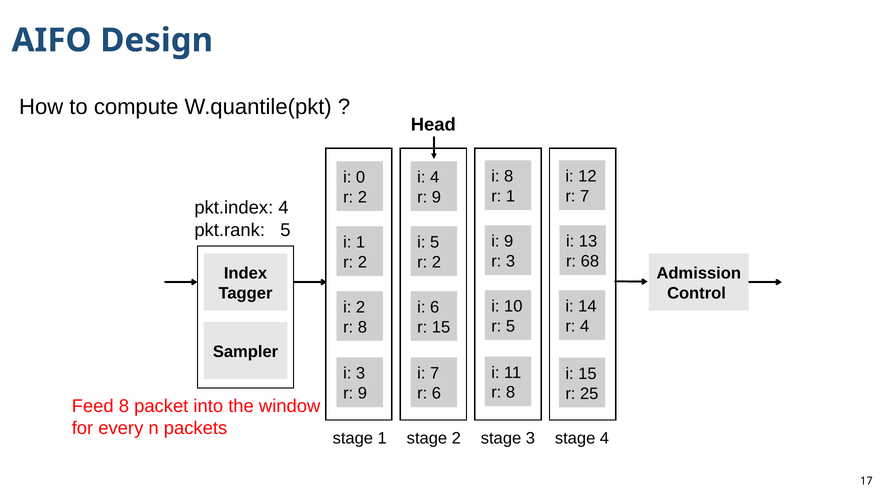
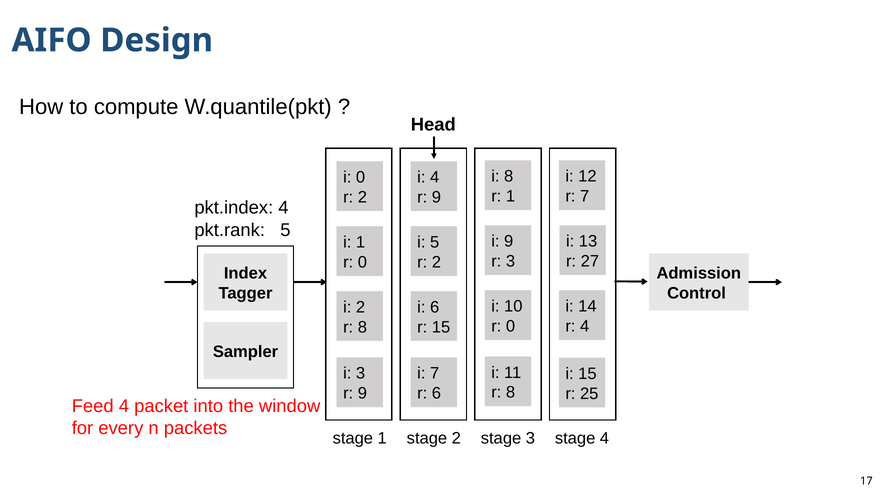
68: 68 -> 27 (590, 261)
2: 2 -> 0 (362, 262)
5: 5 -> 0 (511, 326)
Feed 8: 8 -> 4 (124, 406)
